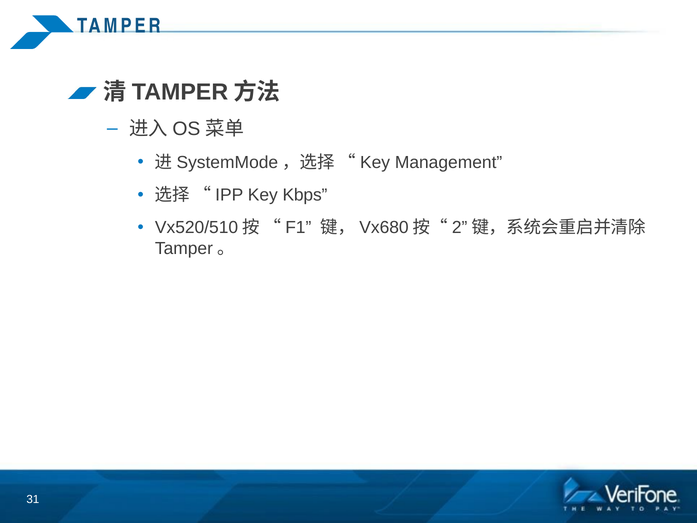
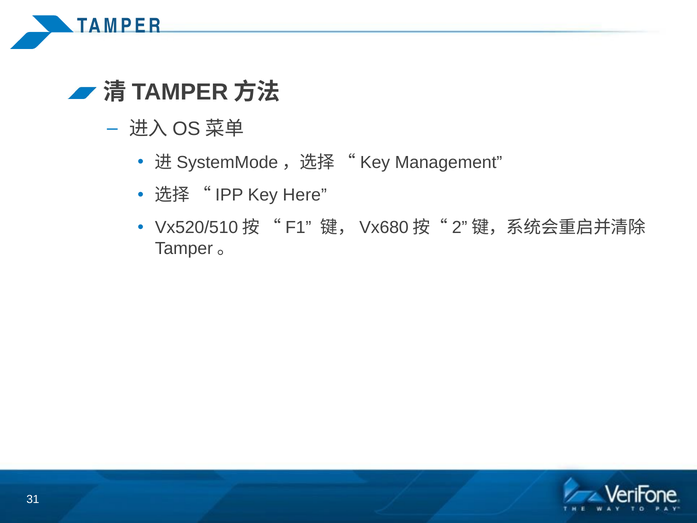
Kbps: Kbps -> Here (305, 195)
